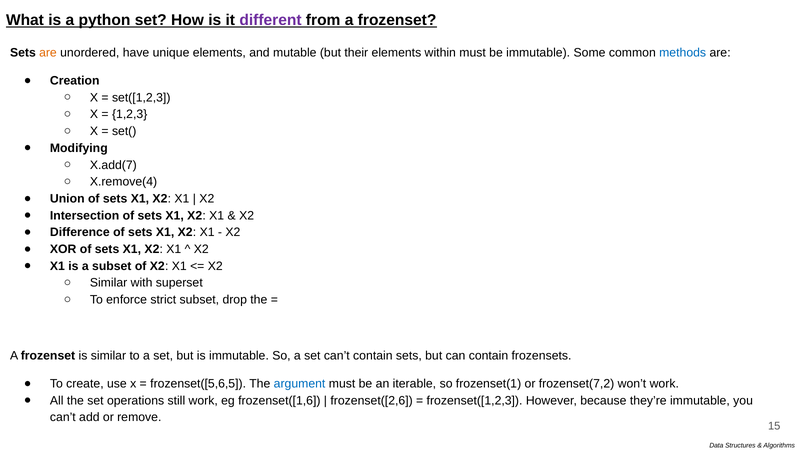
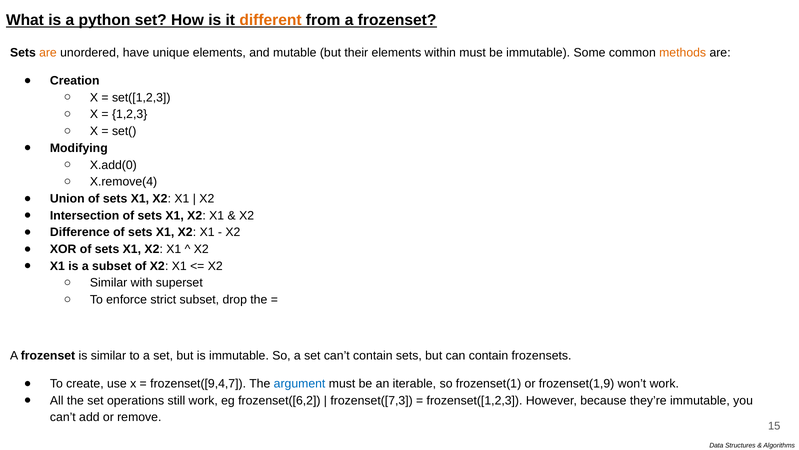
different colour: purple -> orange (270, 20)
methods colour: blue -> orange (683, 53)
X.add(7: X.add(7 -> X.add(0 (113, 165)
frozenset([5,6,5: frozenset([5,6,5 -> frozenset([9,4,7 (198, 383)
frozenset(7,2: frozenset(7,2 -> frozenset(1,9 (577, 383)
frozenset([1,6: frozenset([1,6 -> frozenset([6,2 (279, 400)
frozenset([2,6: frozenset([2,6 -> frozenset([7,3 (372, 400)
